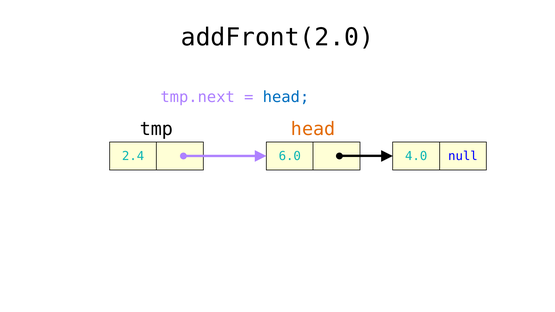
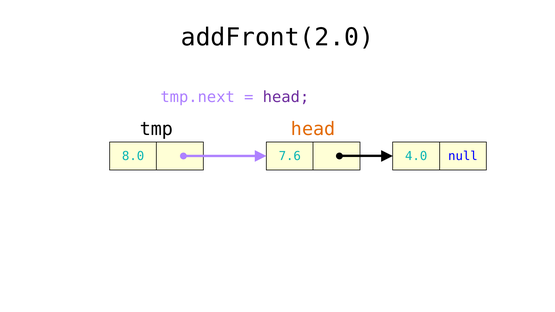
head colour: blue -> purple (286, 97)
2.4: 2.4 -> 8.0 (133, 156)
6.0: 6.0 -> 7.6 (290, 156)
